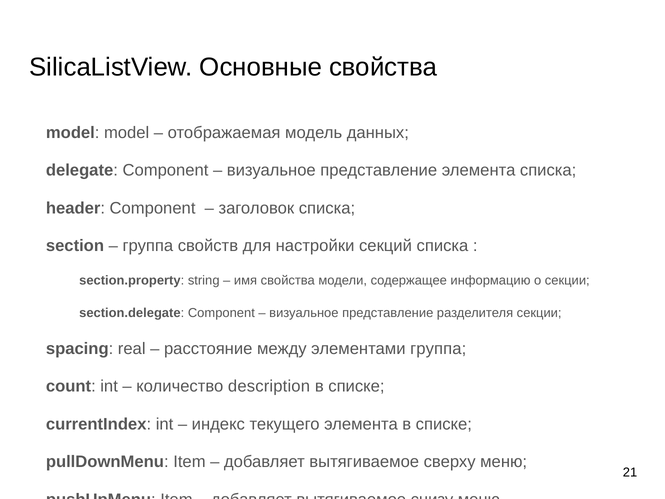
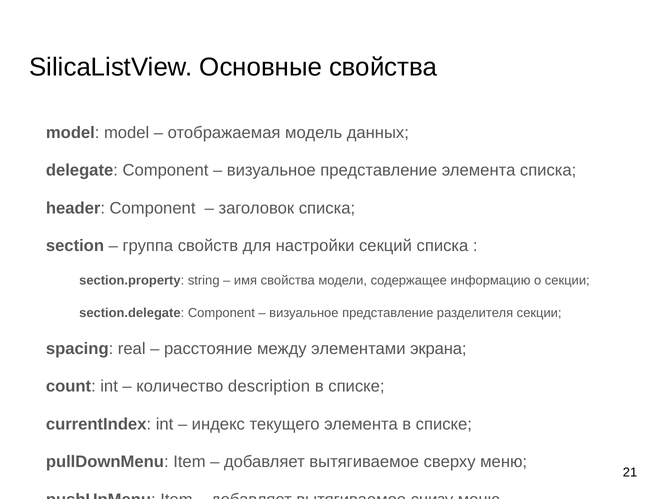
элементами группа: группа -> экрана (438, 349)
